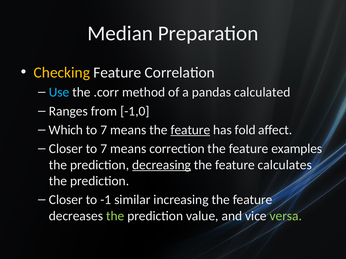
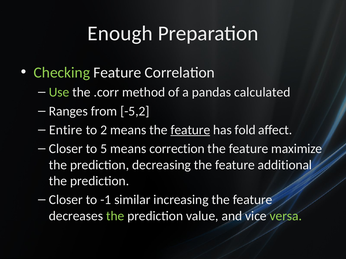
Median: Median -> Enough (120, 33)
Checking colour: yellow -> light green (62, 73)
Use colour: light blue -> light green (59, 92)
-1,0: -1,0 -> -5,2 (135, 111)
Which: Which -> Entire (66, 130)
7: 7 -> 2 (104, 130)
Closer to 7: 7 -> 5 (104, 149)
examples: examples -> maximize (297, 149)
decreasing underline: present -> none (162, 165)
calculates: calculates -> additional (285, 165)
